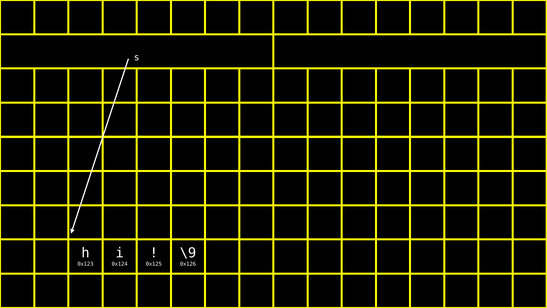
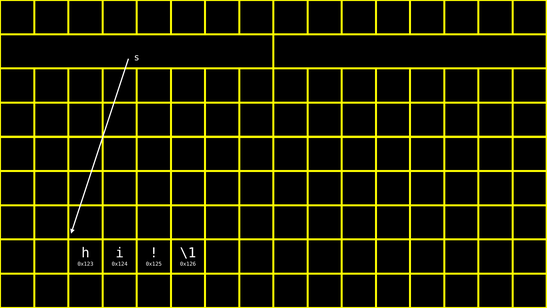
\9: \9 -> \1 (188, 253)
